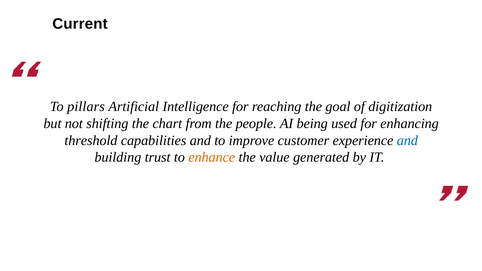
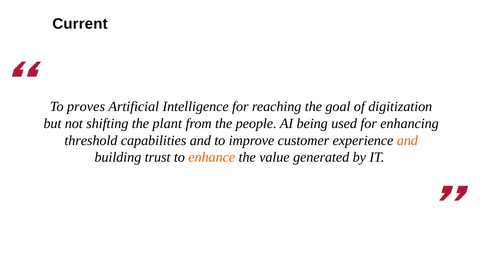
pillars: pillars -> proves (86, 107)
chart: chart -> plant (167, 124)
and colour: blue -> orange (407, 141)
